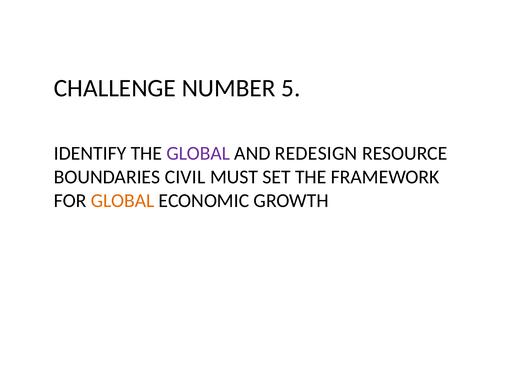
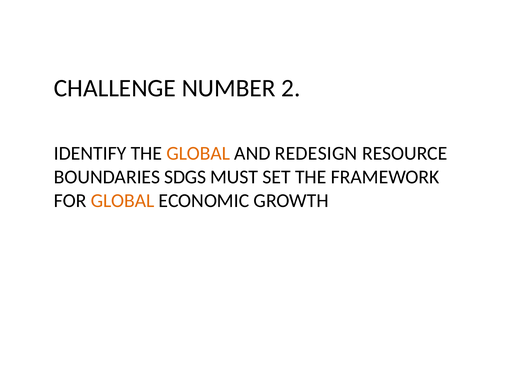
5: 5 -> 2 (291, 88)
GLOBAL colour: purple -> orange (198, 154)
CIVIL: CIVIL -> SDGS (185, 177)
